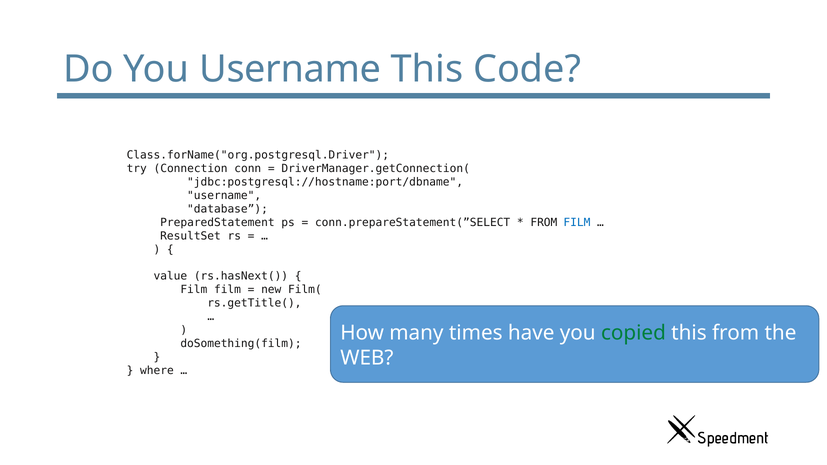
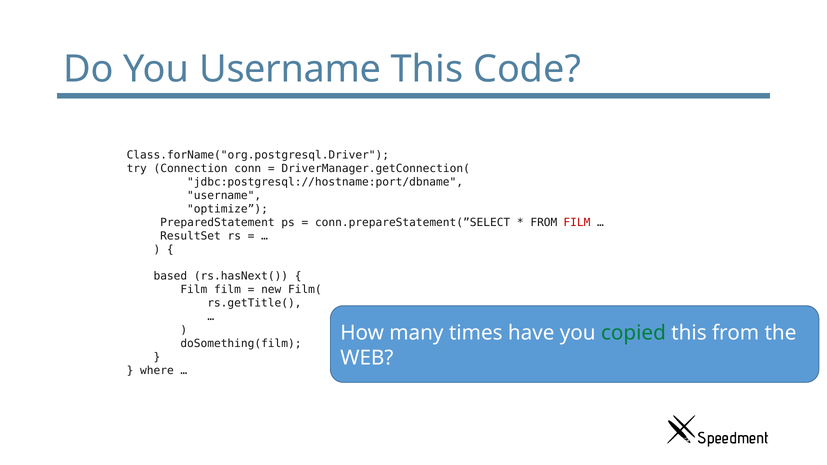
database: database -> optimize (228, 209)
FILM colour: blue -> red (577, 222)
value: value -> based (170, 276)
